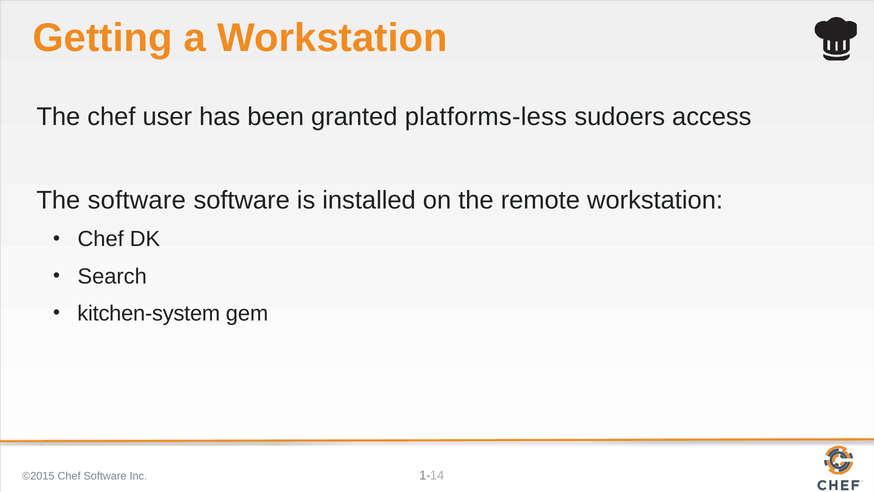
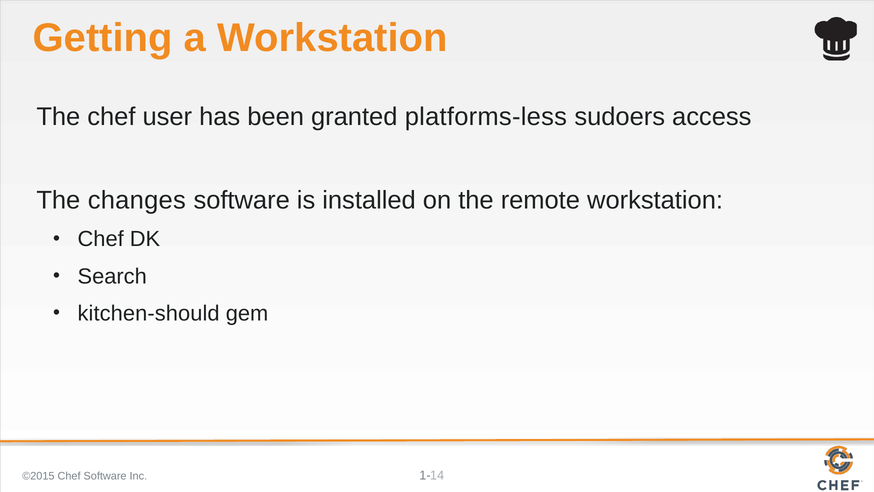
The software: software -> changes (137, 200)
kitchen-system: kitchen-system -> kitchen-should (149, 313)
